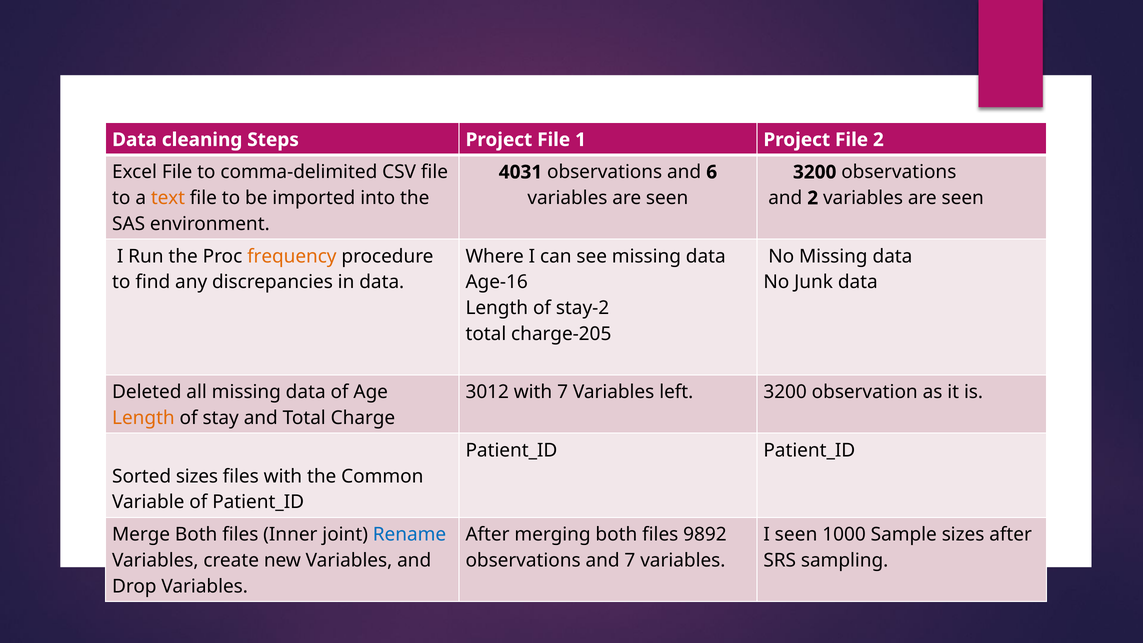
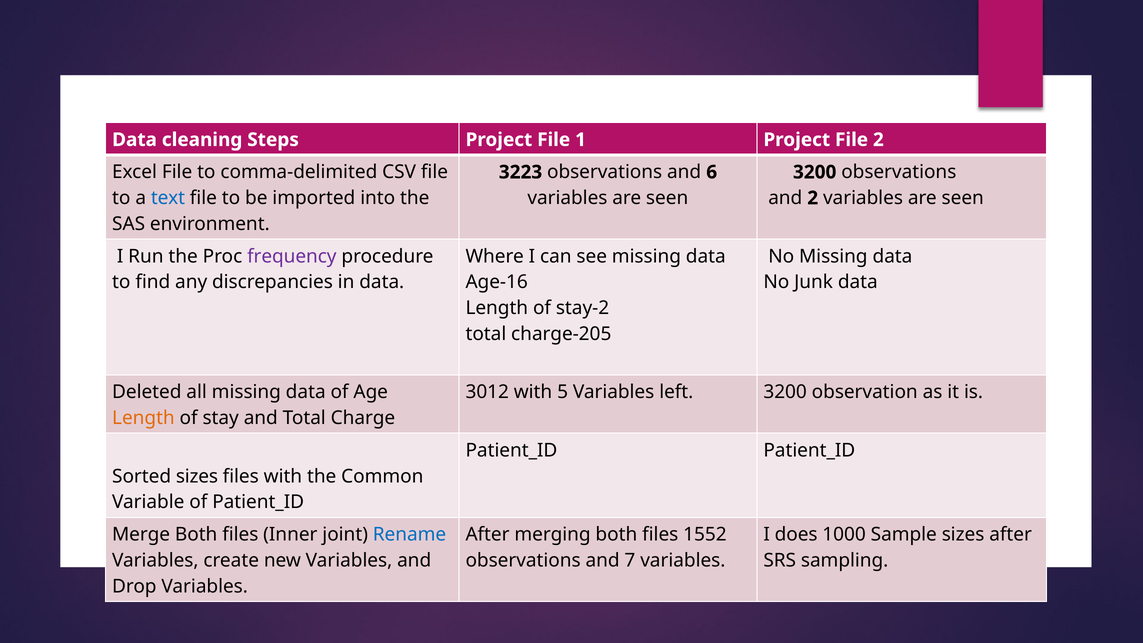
4031: 4031 -> 3223 (521, 172)
text colour: orange -> blue (168, 198)
frequency colour: orange -> purple (292, 256)
with 7: 7 -> 5 (563, 392)
9892: 9892 -> 1552 (705, 535)
I seen: seen -> does (796, 535)
